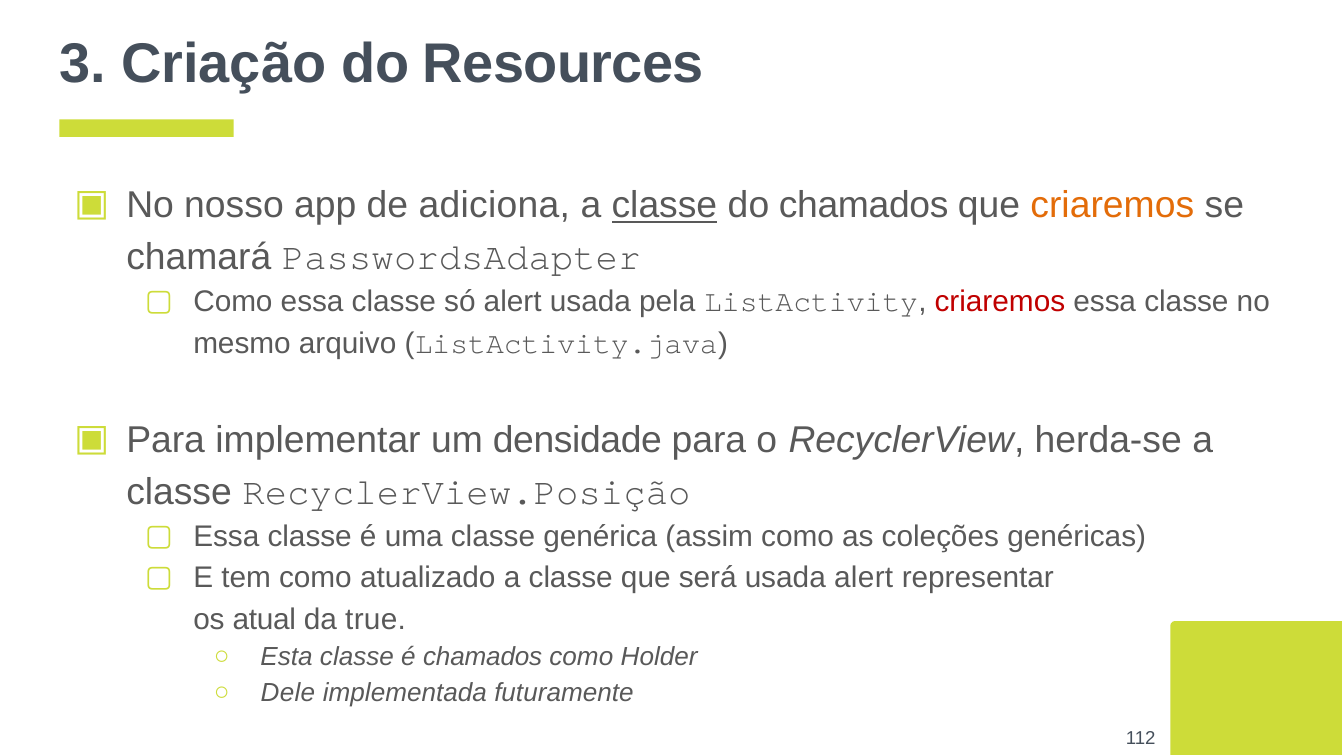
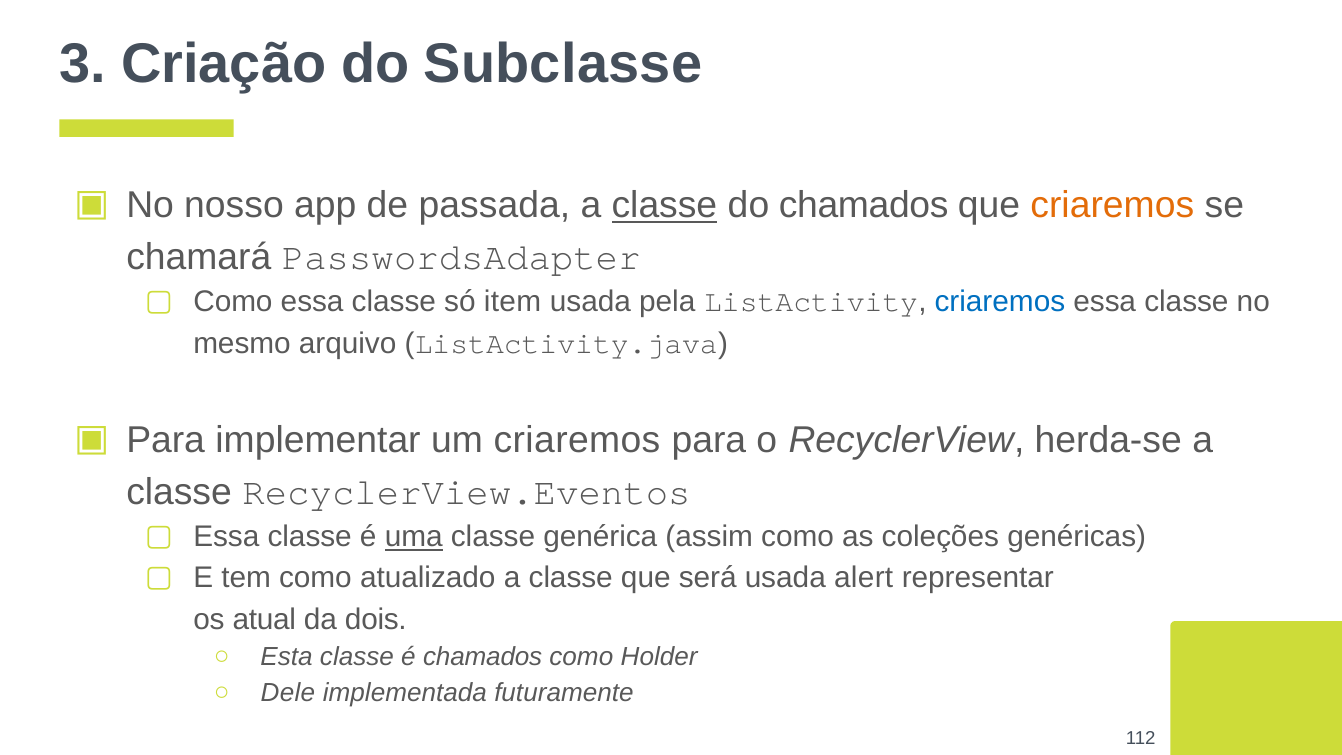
Resources: Resources -> Subclasse (563, 64)
adiciona: adiciona -> passada (494, 206)
só alert: alert -> item (513, 302)
criaremos colour: red -> blue (1000, 302)
um densidade: densidade -> criaremos (577, 440)
RecyclerView.Posição: RecyclerView.Posição -> RecyclerView.Eventos (466, 492)
uma underline: none -> present (414, 537)
true: true -> dois (376, 619)
